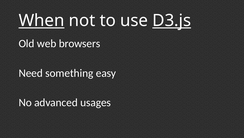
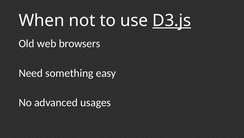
When underline: present -> none (41, 20)
